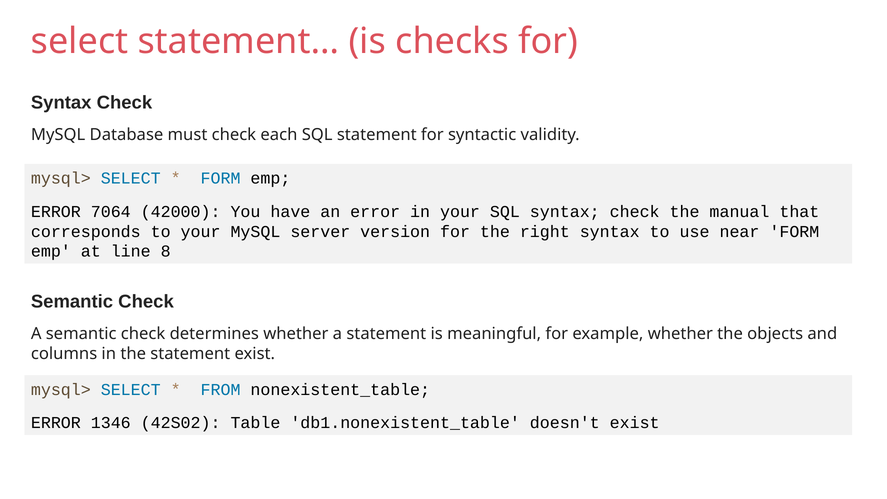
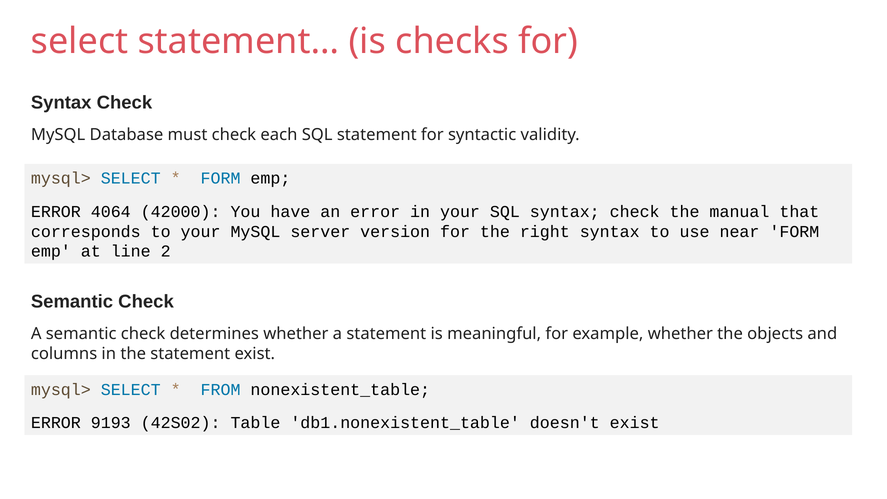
7064: 7064 -> 4064 (111, 212)
8: 8 -> 2 (166, 251)
1346: 1346 -> 9193 (111, 423)
